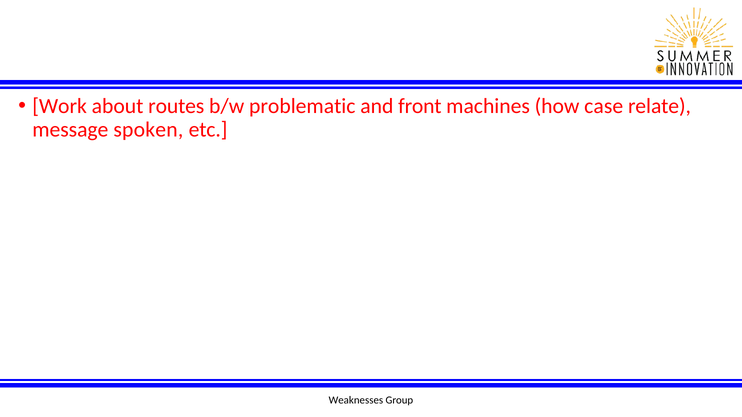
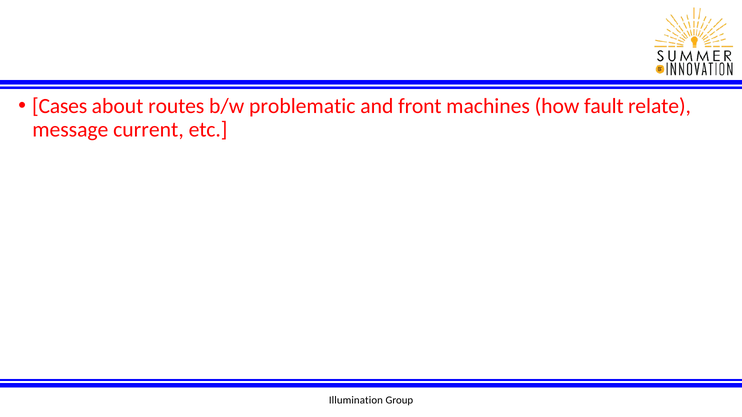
Work: Work -> Cases (60, 106)
case: case -> fault (604, 106)
spoken: spoken -> current (148, 130)
Weaknesses: Weaknesses -> Illumination (356, 401)
